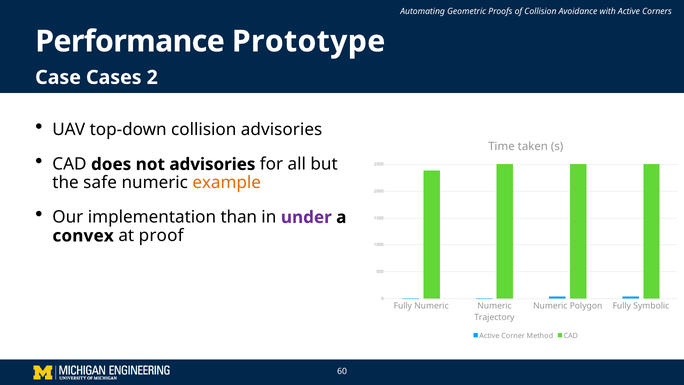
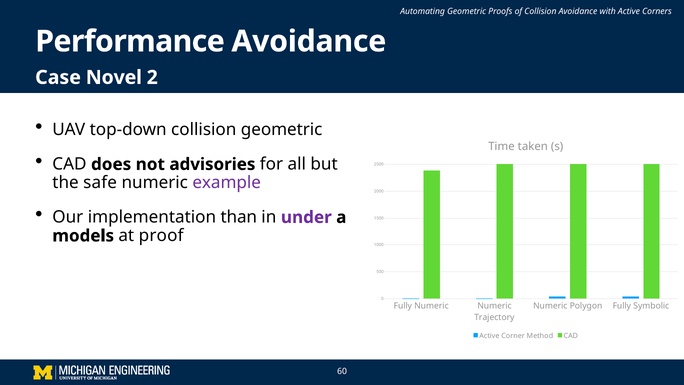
Performance Prototype: Prototype -> Avoidance (309, 41)
Cases: Cases -> Novel (114, 77)
collision advisories: advisories -> geometric (282, 130)
example colour: orange -> purple (227, 183)
convex: convex -> models (83, 236)
